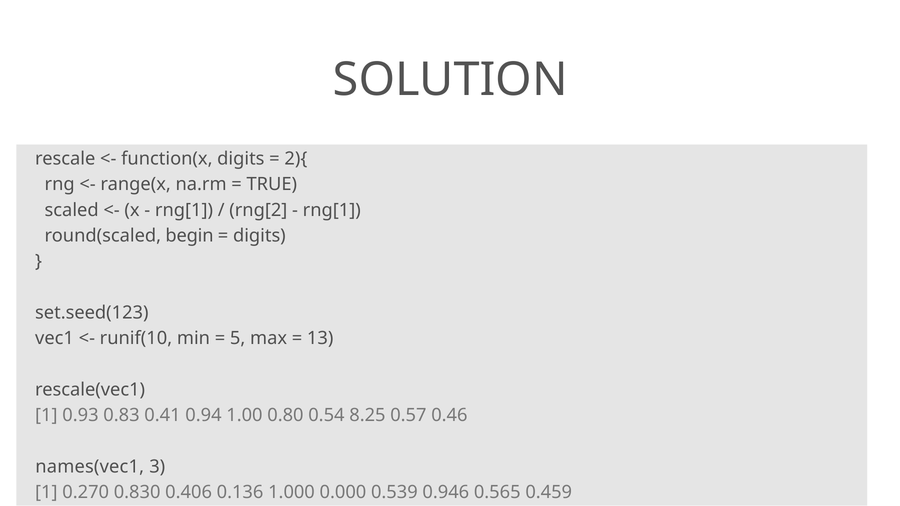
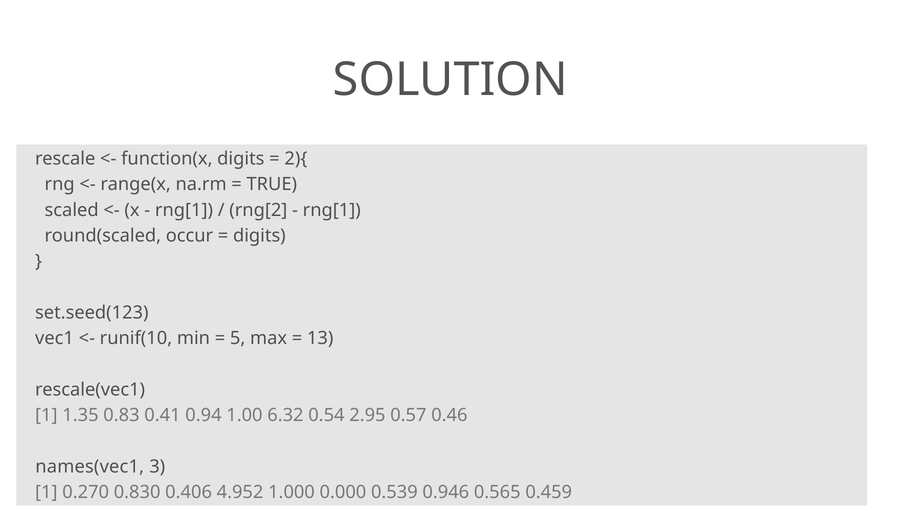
begin: begin -> occur (189, 236)
0.93: 0.93 -> 1.35 (80, 416)
0.80: 0.80 -> 6.32 (285, 416)
8.25: 8.25 -> 2.95 (367, 416)
0.136: 0.136 -> 4.952 (240, 493)
